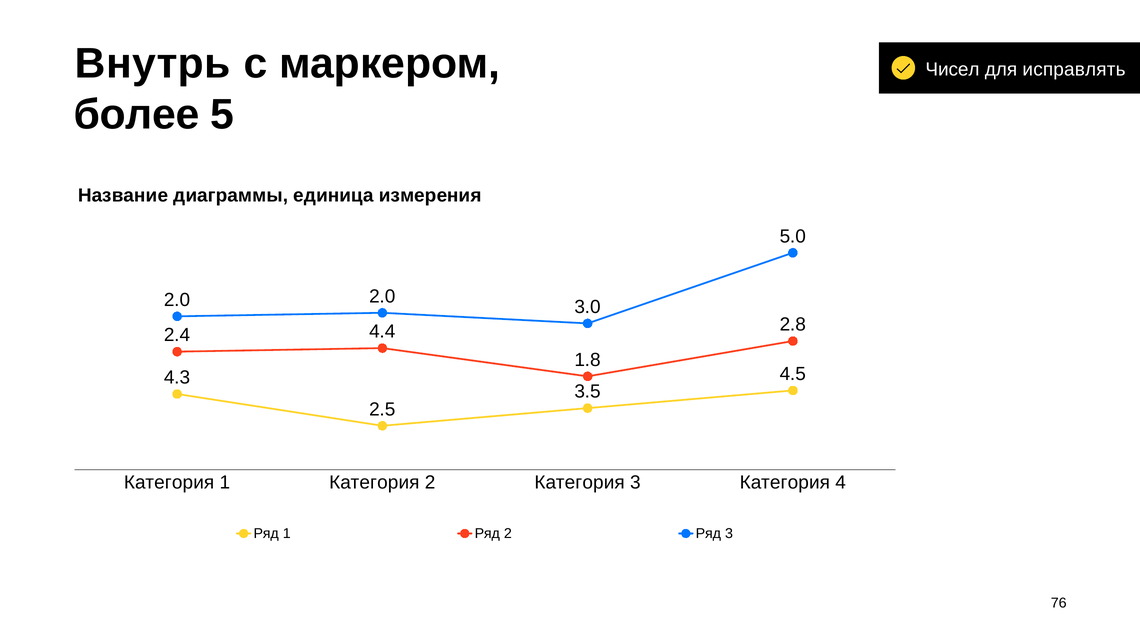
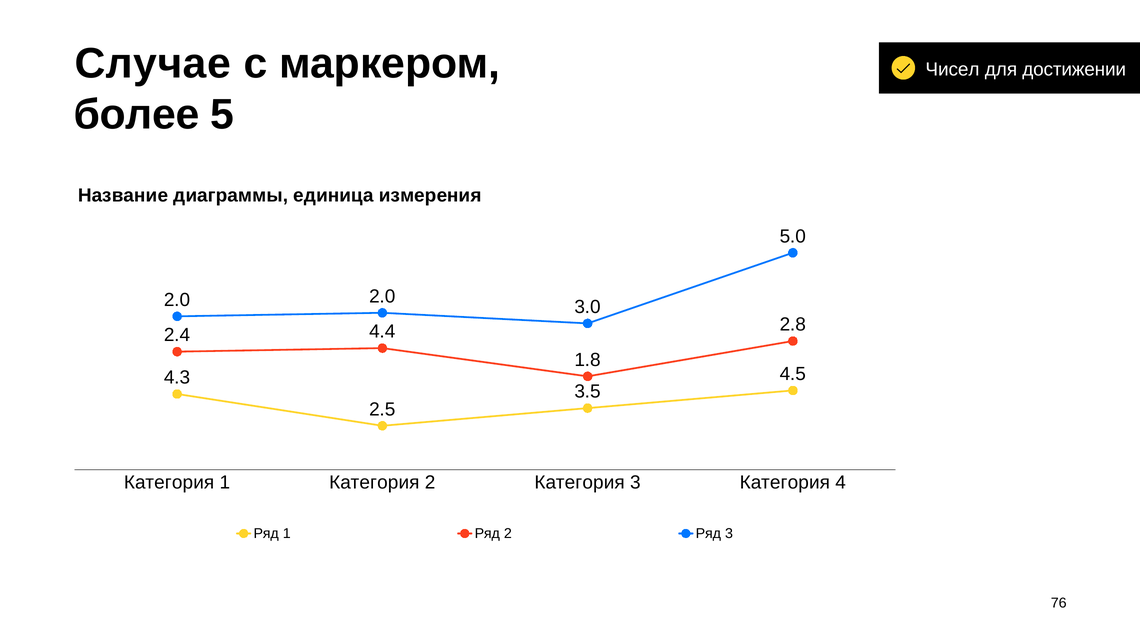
Внутрь: Внутрь -> Случае (153, 63)
исправлять: исправлять -> достижении (1074, 69)
